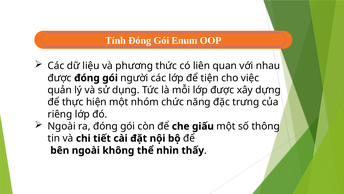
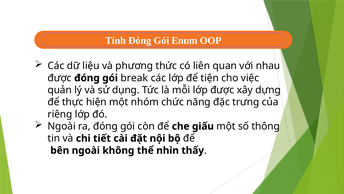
người: người -> break (134, 78)
